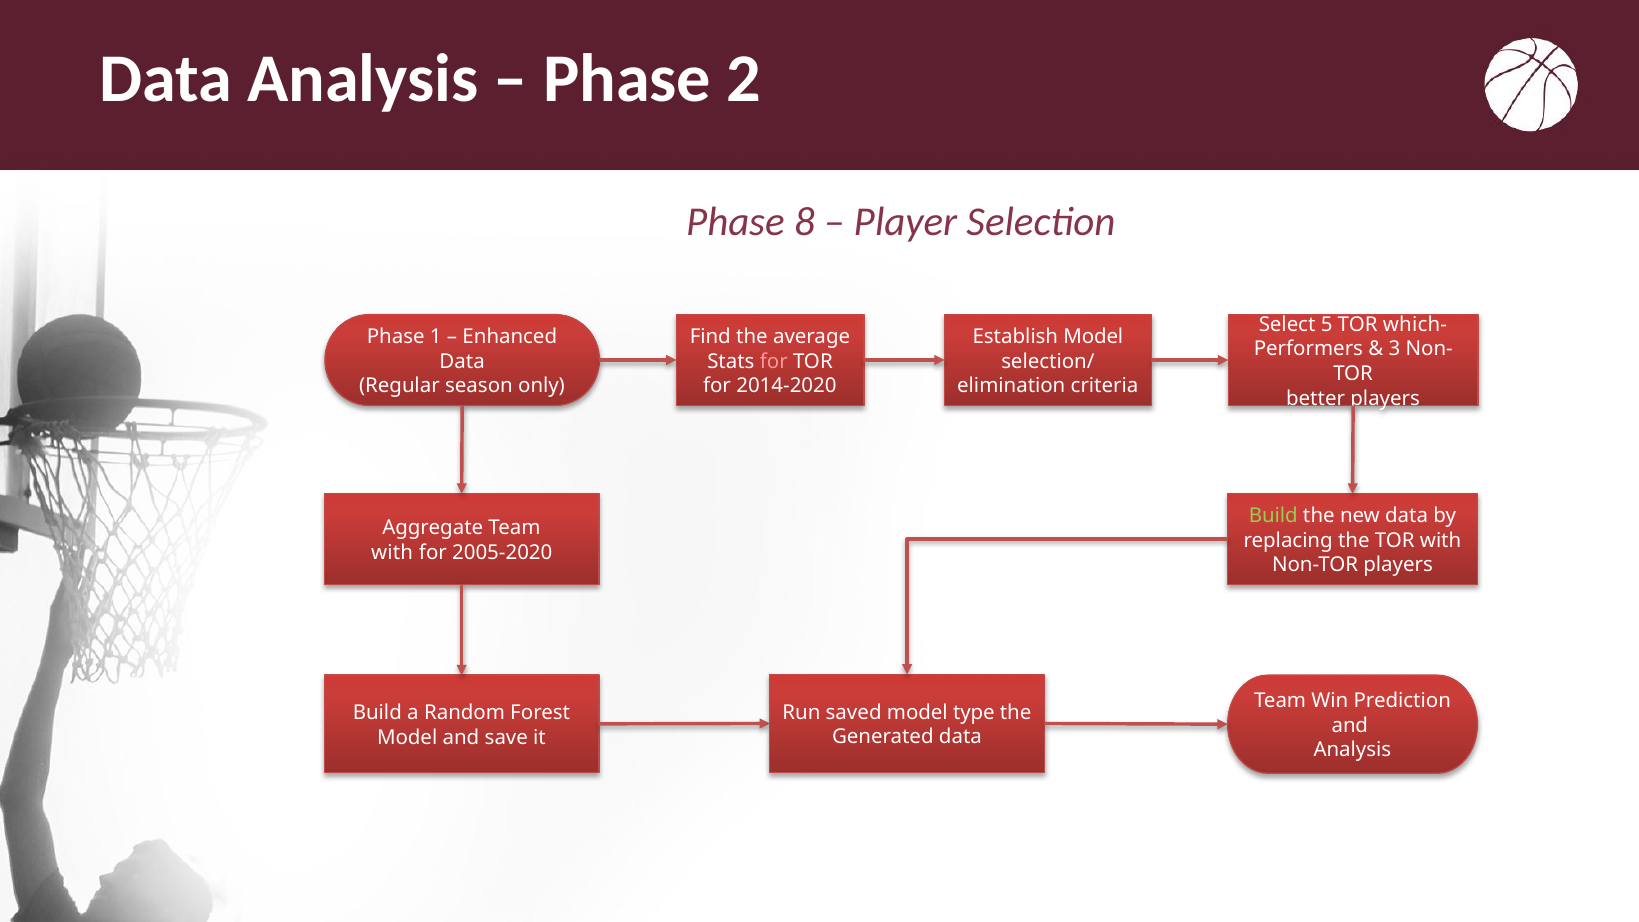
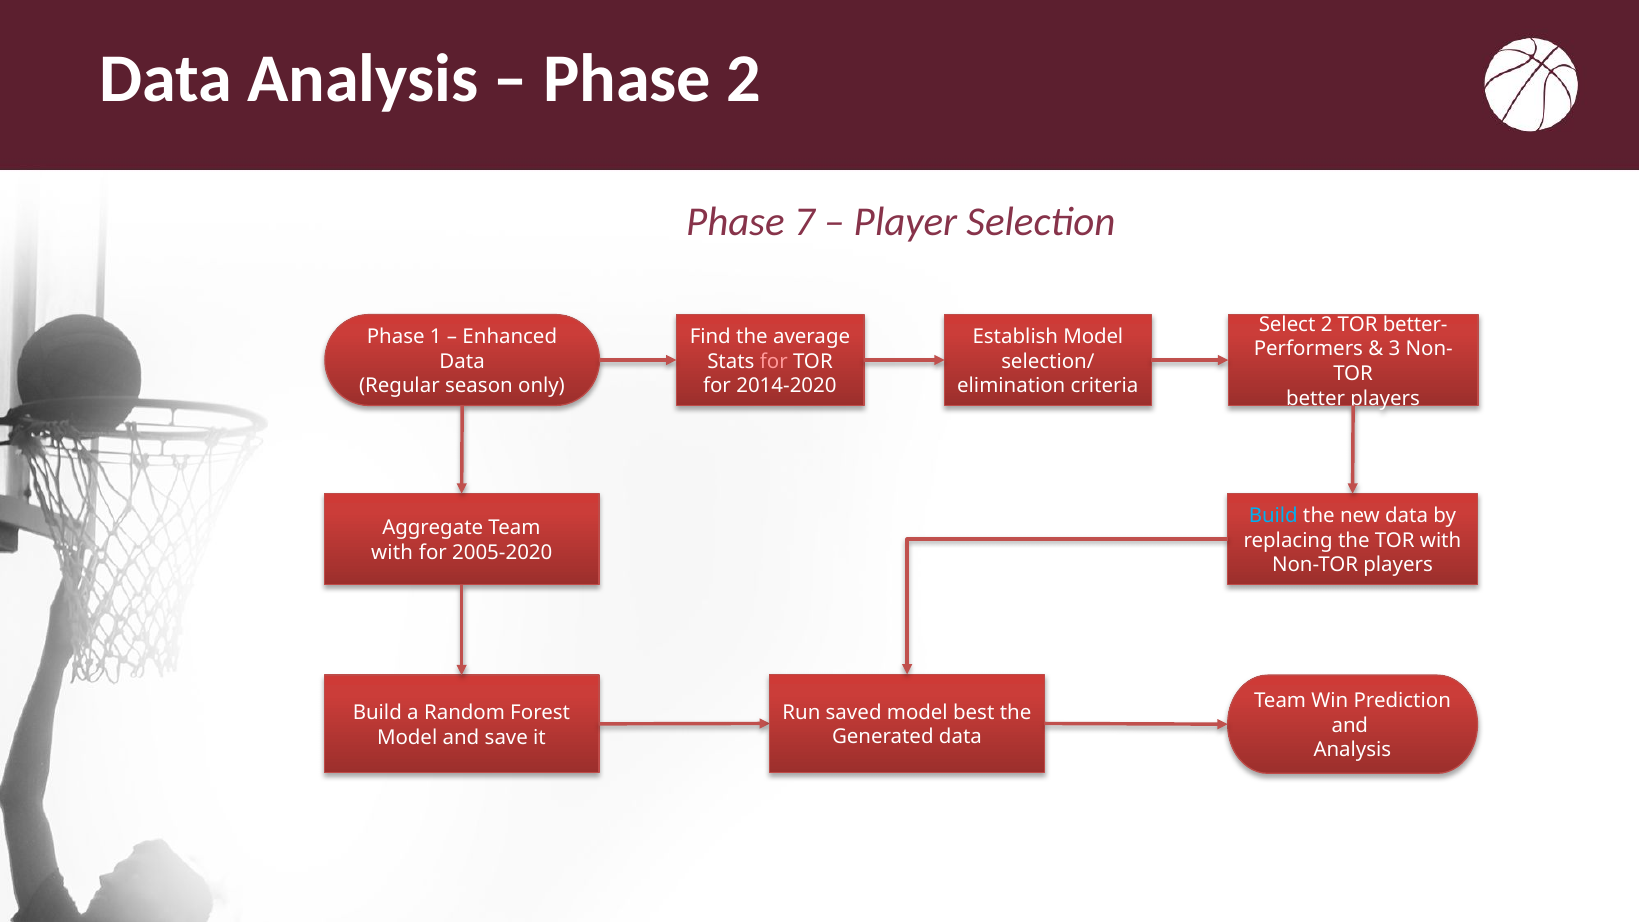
8: 8 -> 7 (804, 222)
Select 5: 5 -> 2 (1327, 325)
which-: which- -> better- (1415, 325)
Build colour: light green -> light blue (1273, 516)
type: type -> best (974, 713)
